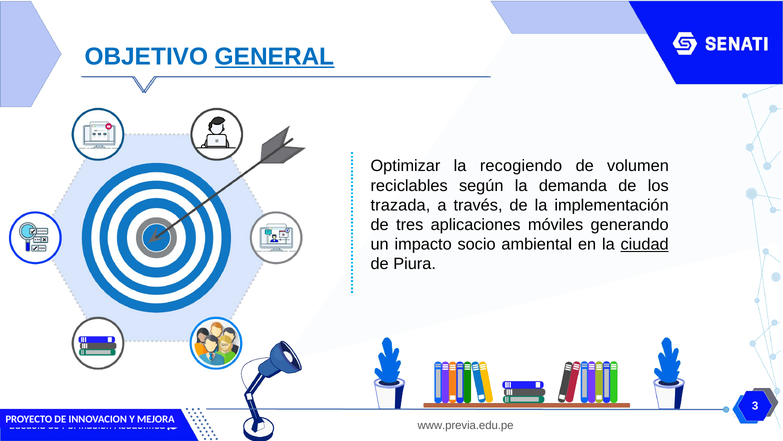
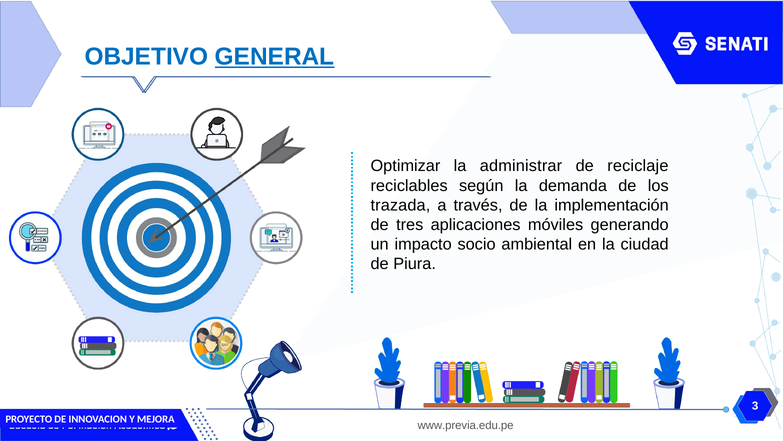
recogiendo: recogiendo -> administrar (521, 166)
volumen: volumen -> reciclaje (638, 166)
ciudad underline: present -> none (645, 244)
